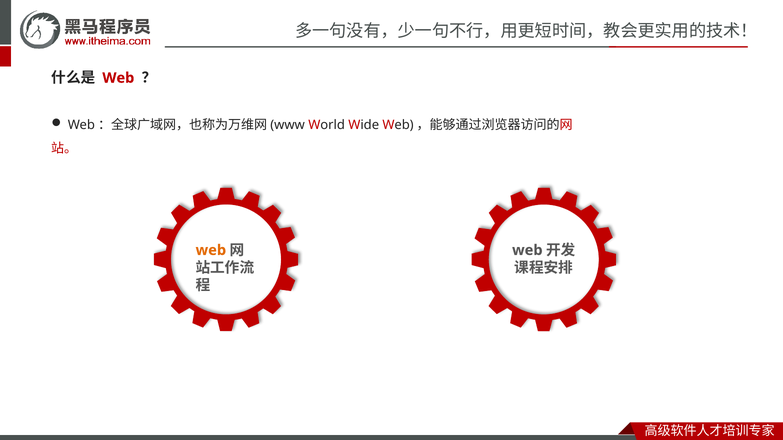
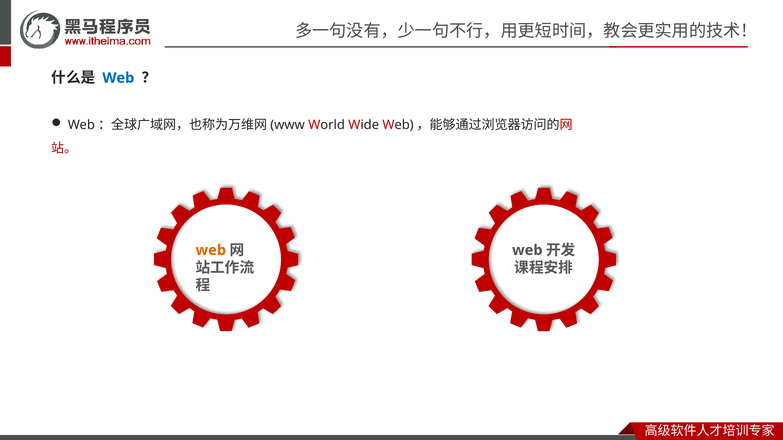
Web colour: red -> blue (118, 78)
